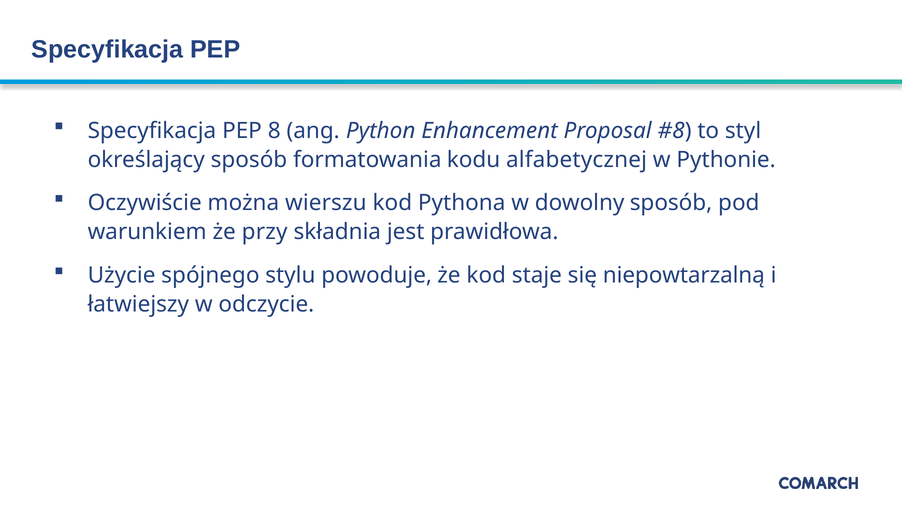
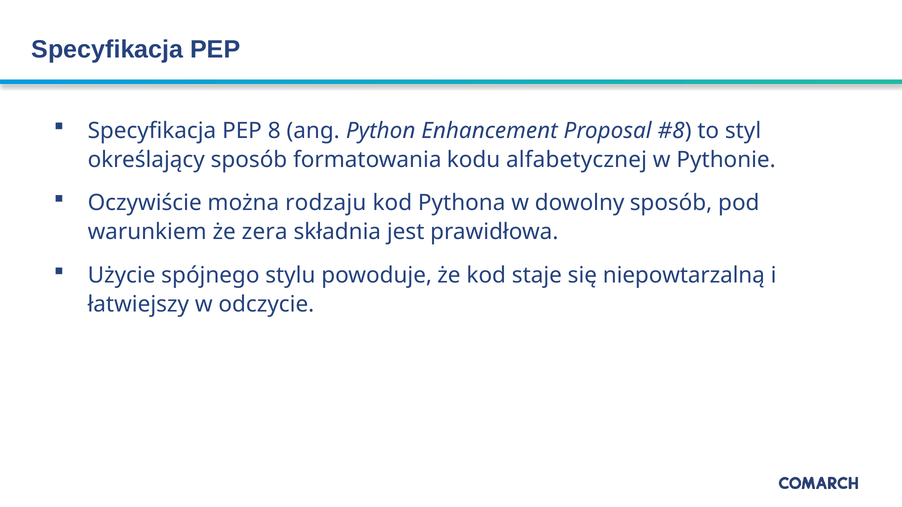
wierszu: wierszu -> rodzaju (326, 203)
przy: przy -> zera (265, 232)
